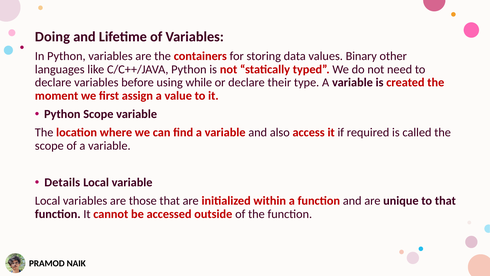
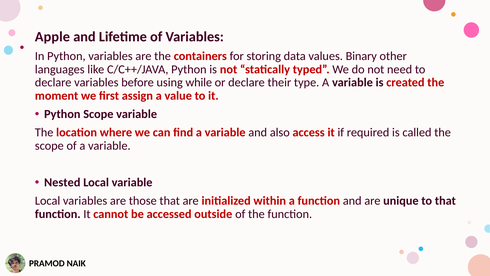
Doing: Doing -> Apple (52, 37)
Details: Details -> Nested (62, 182)
